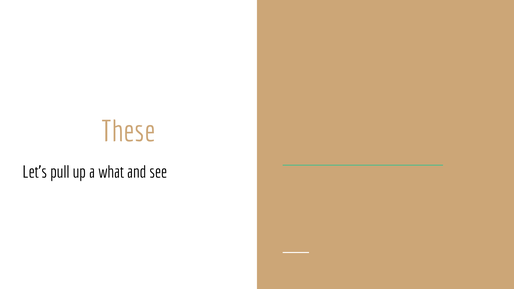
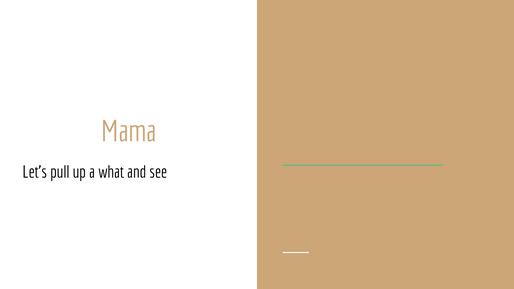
These: These -> Mama (129, 132)
